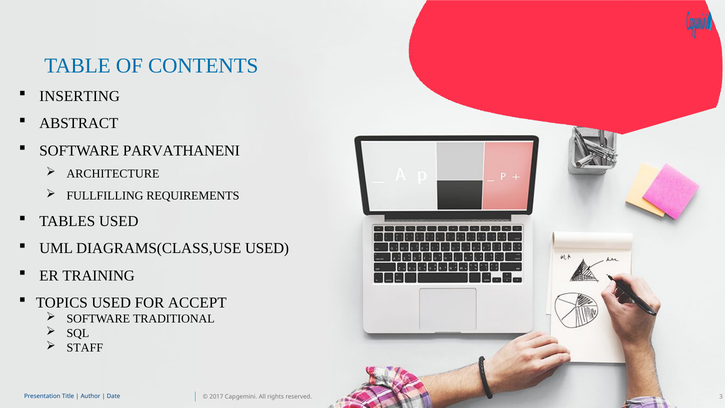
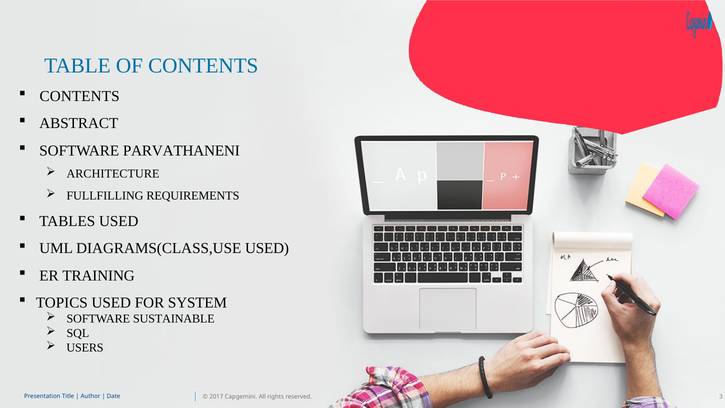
INSERTING: INSERTING -> CONTENTS (80, 96)
ACCEPT: ACCEPT -> SYSTEM (197, 303)
TRADITIONAL: TRADITIONAL -> SUSTAINABLE (174, 319)
STAFF: STAFF -> USERS (85, 348)
